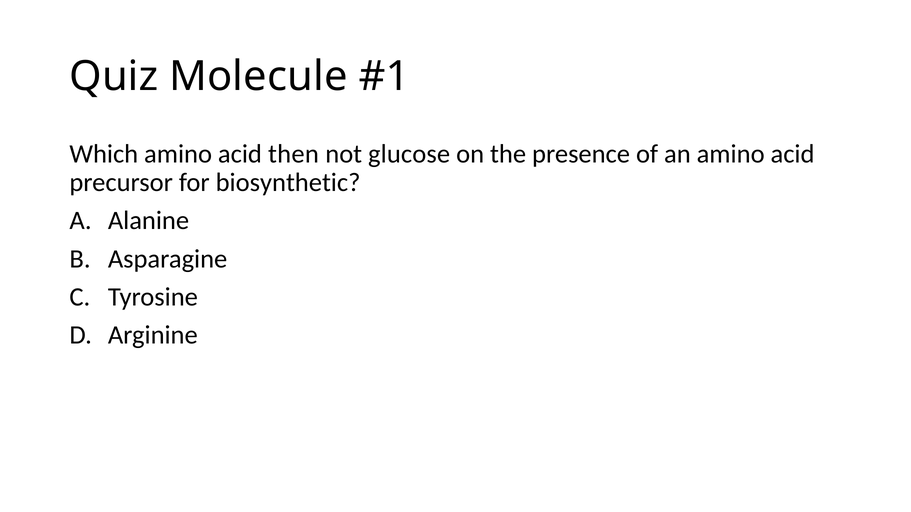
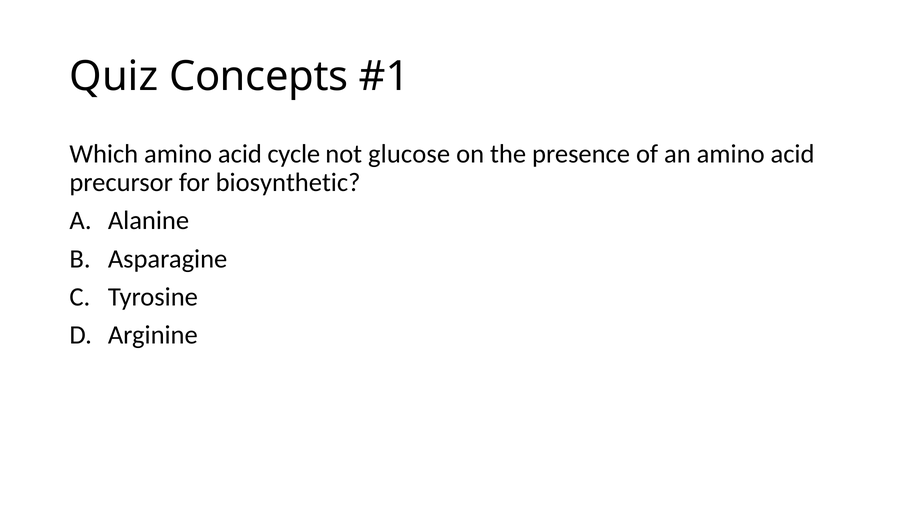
Molecule: Molecule -> Concepts (259, 77)
then: then -> cycle (294, 154)
